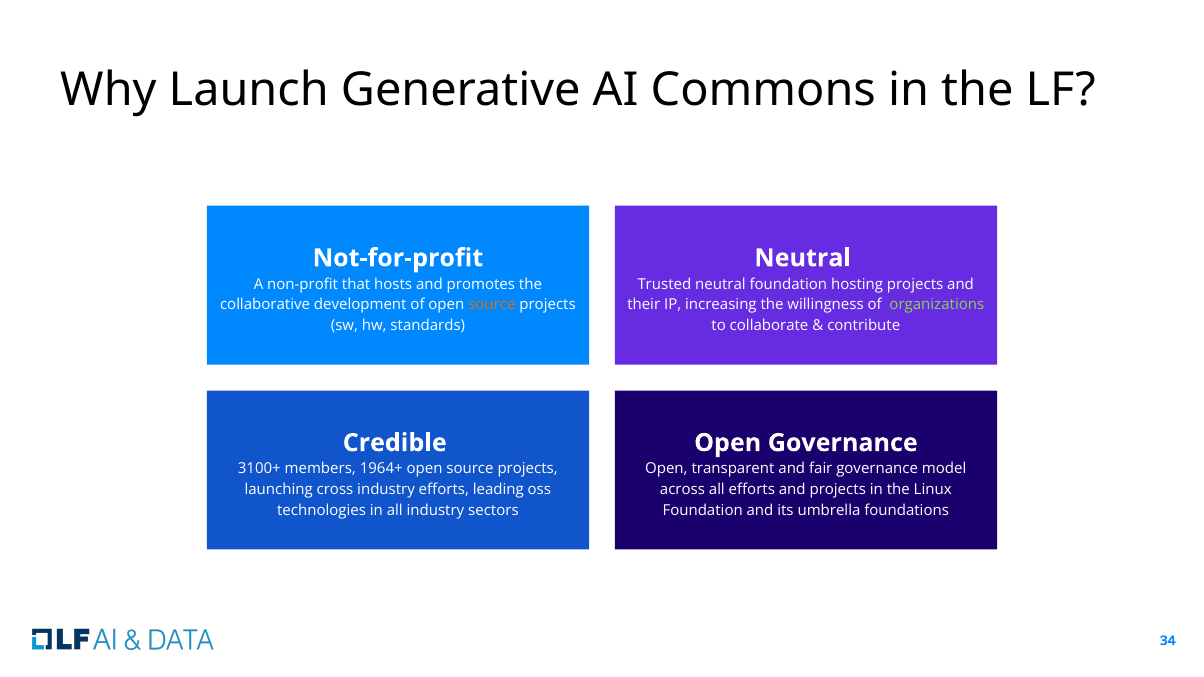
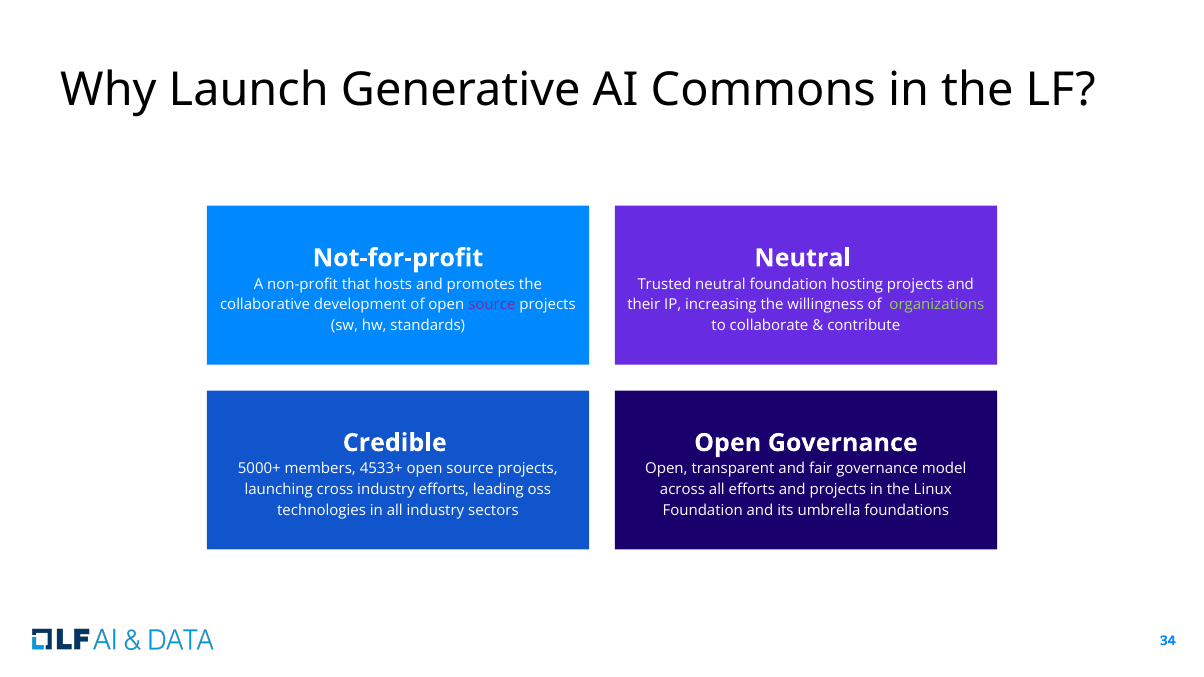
source colour: orange -> purple (492, 305)
3100+: 3100+ -> 5000+ (259, 469)
1964+: 1964+ -> 4533+ (381, 469)
